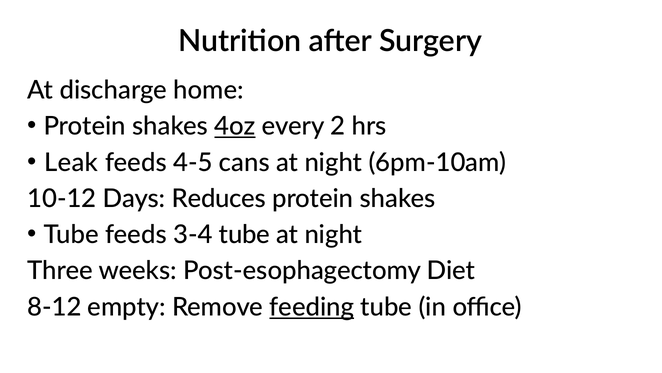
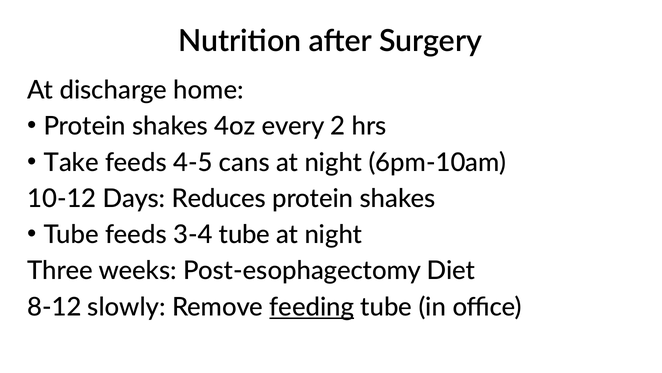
4oz underline: present -> none (235, 126)
Leak: Leak -> Take (71, 162)
empty: empty -> slowly (127, 307)
